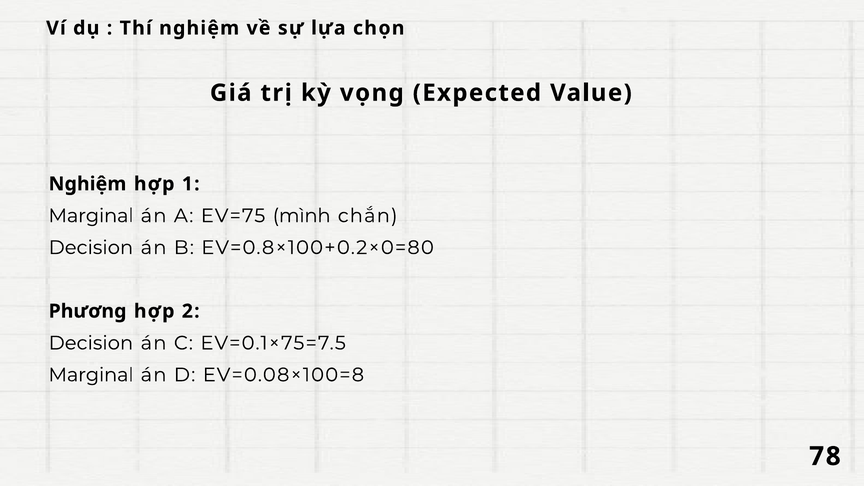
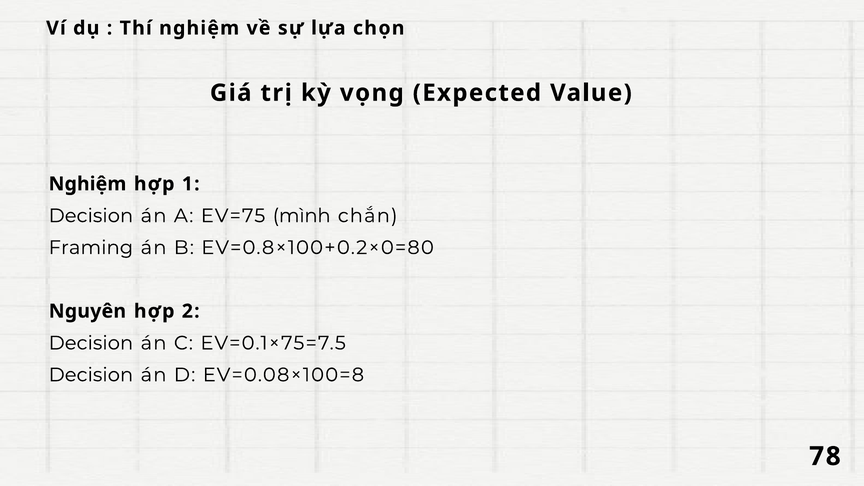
Marginal: Marginal -> Decision (91, 216)
Decision: Decision -> Framing (91, 248)
Phương: Phương -> Nguyên (87, 311)
Marginal: Marginal -> Decision (91, 375)
